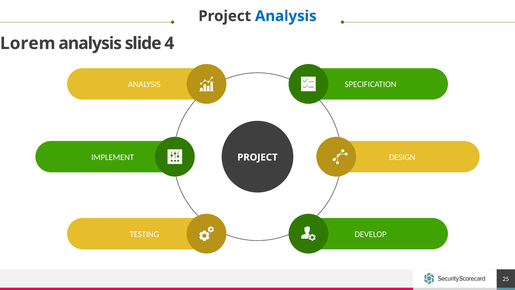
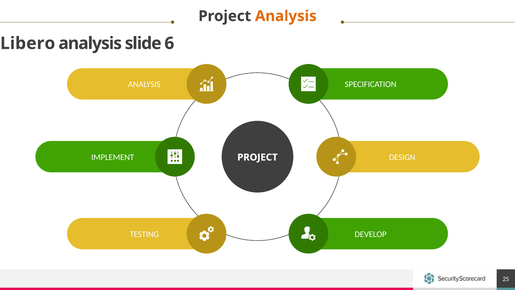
Analysis colour: blue -> orange (286, 16)
Lorem: Lorem -> Libero (28, 43)
4: 4 -> 6 (169, 43)
